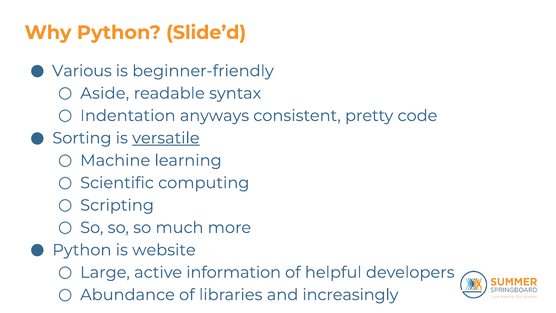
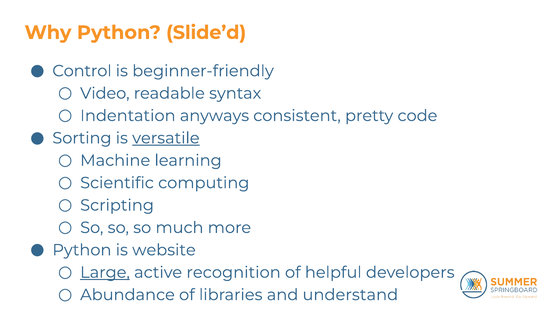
Various: Various -> Control (82, 71)
Aside: Aside -> Video (105, 93)
Large underline: none -> present (105, 272)
information: information -> recognition (234, 272)
increasingly: increasingly -> understand (350, 295)
